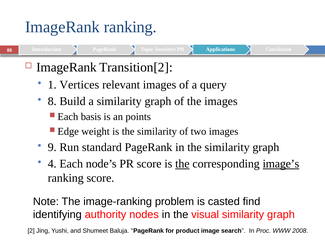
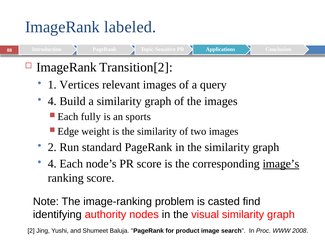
ImageRank ranking: ranking -> labeled (130, 27)
8: 8 -> 4 (52, 101)
basis: basis -> fully (91, 117)
points: points -> sports (138, 117)
9: 9 -> 2 (52, 147)
the underline: present -> none (182, 164)
